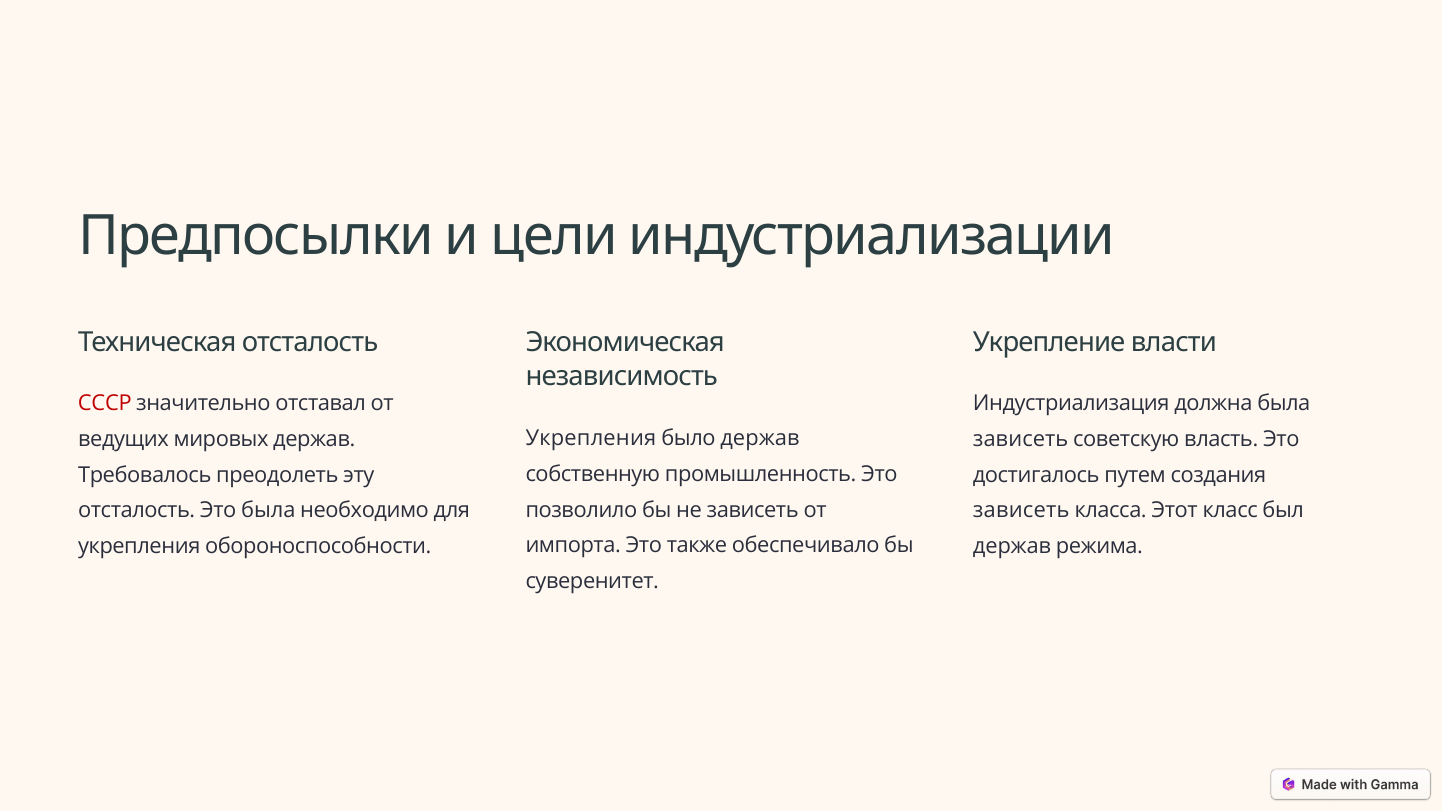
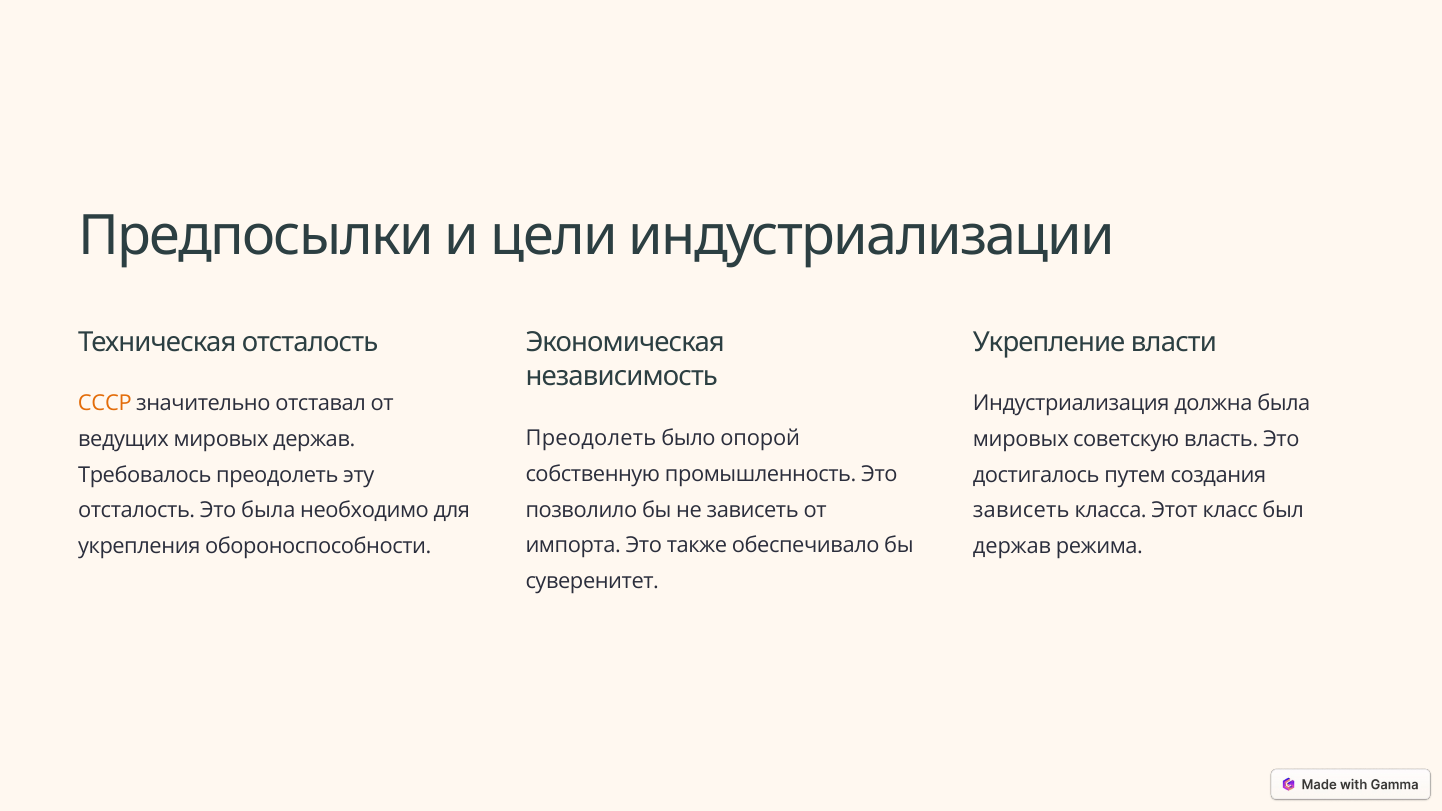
СССР colour: red -> orange (105, 404)
Укрепления: Укрепления -> Преодолеть (591, 439)
было держав: держав -> опорой (760, 439)
зависеть: зависеть -> мировых (1021, 439)
